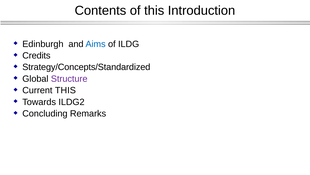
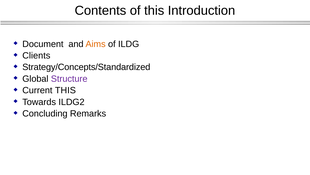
Edinburgh: Edinburgh -> Document (43, 44)
Aims colour: blue -> orange (96, 44)
Credits: Credits -> Clients (36, 55)
